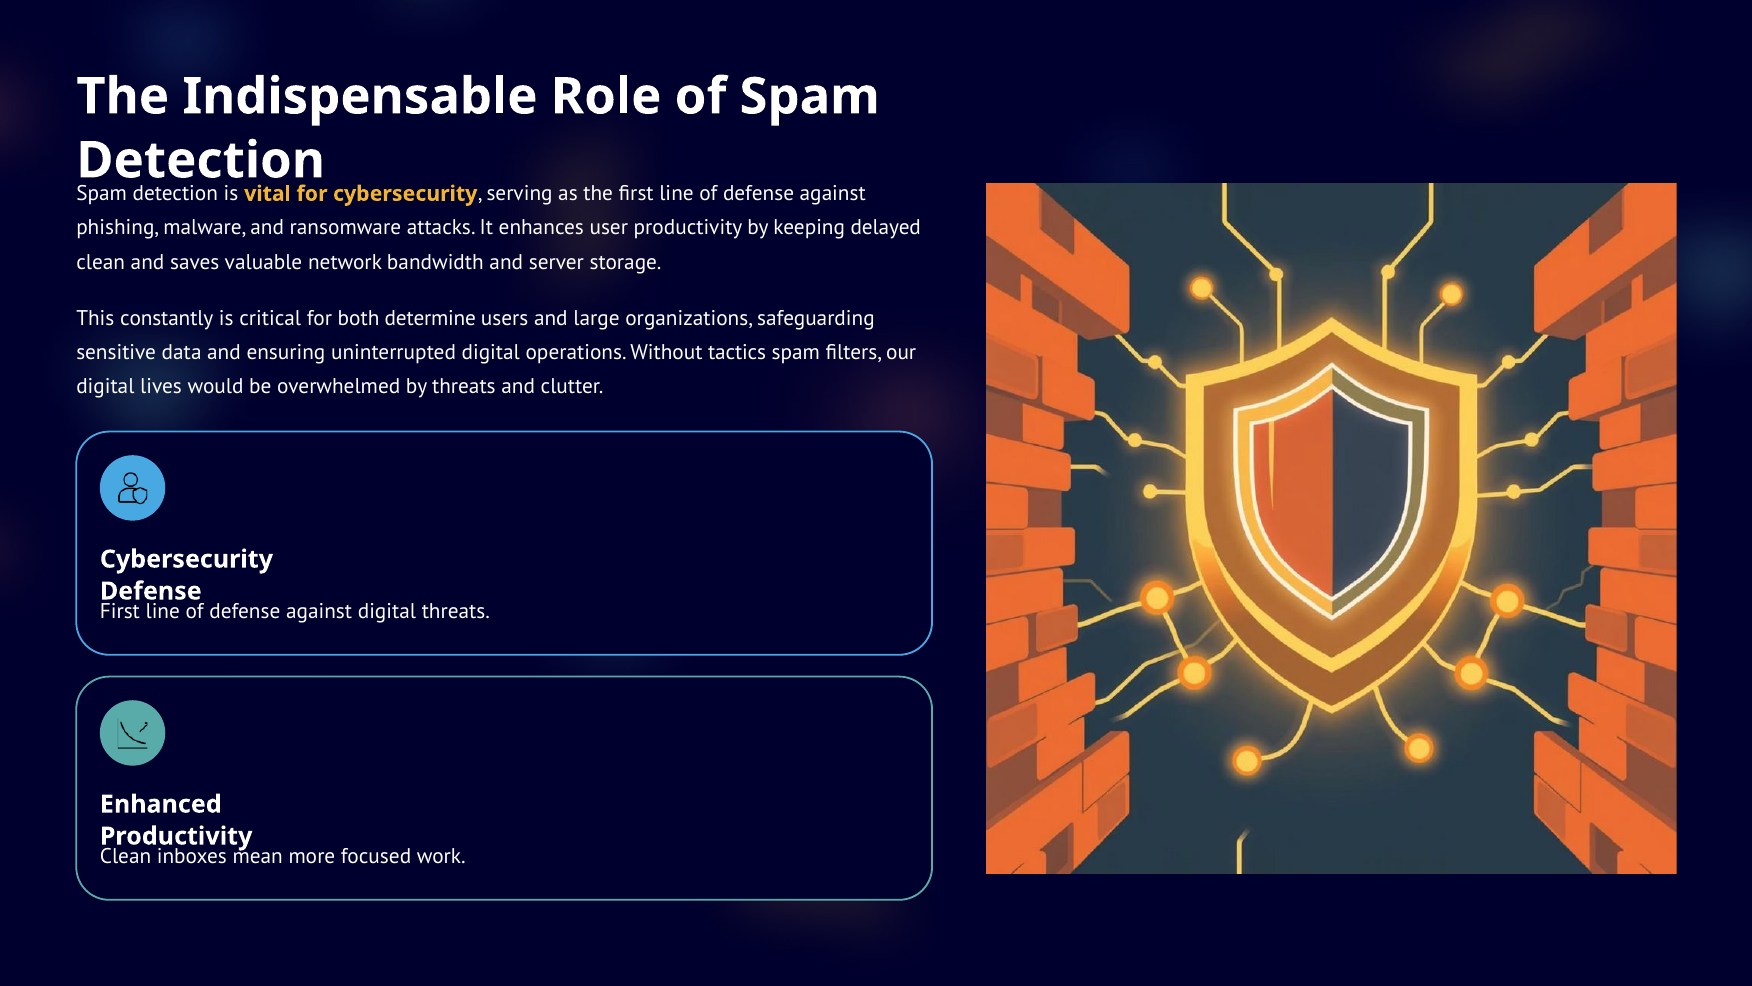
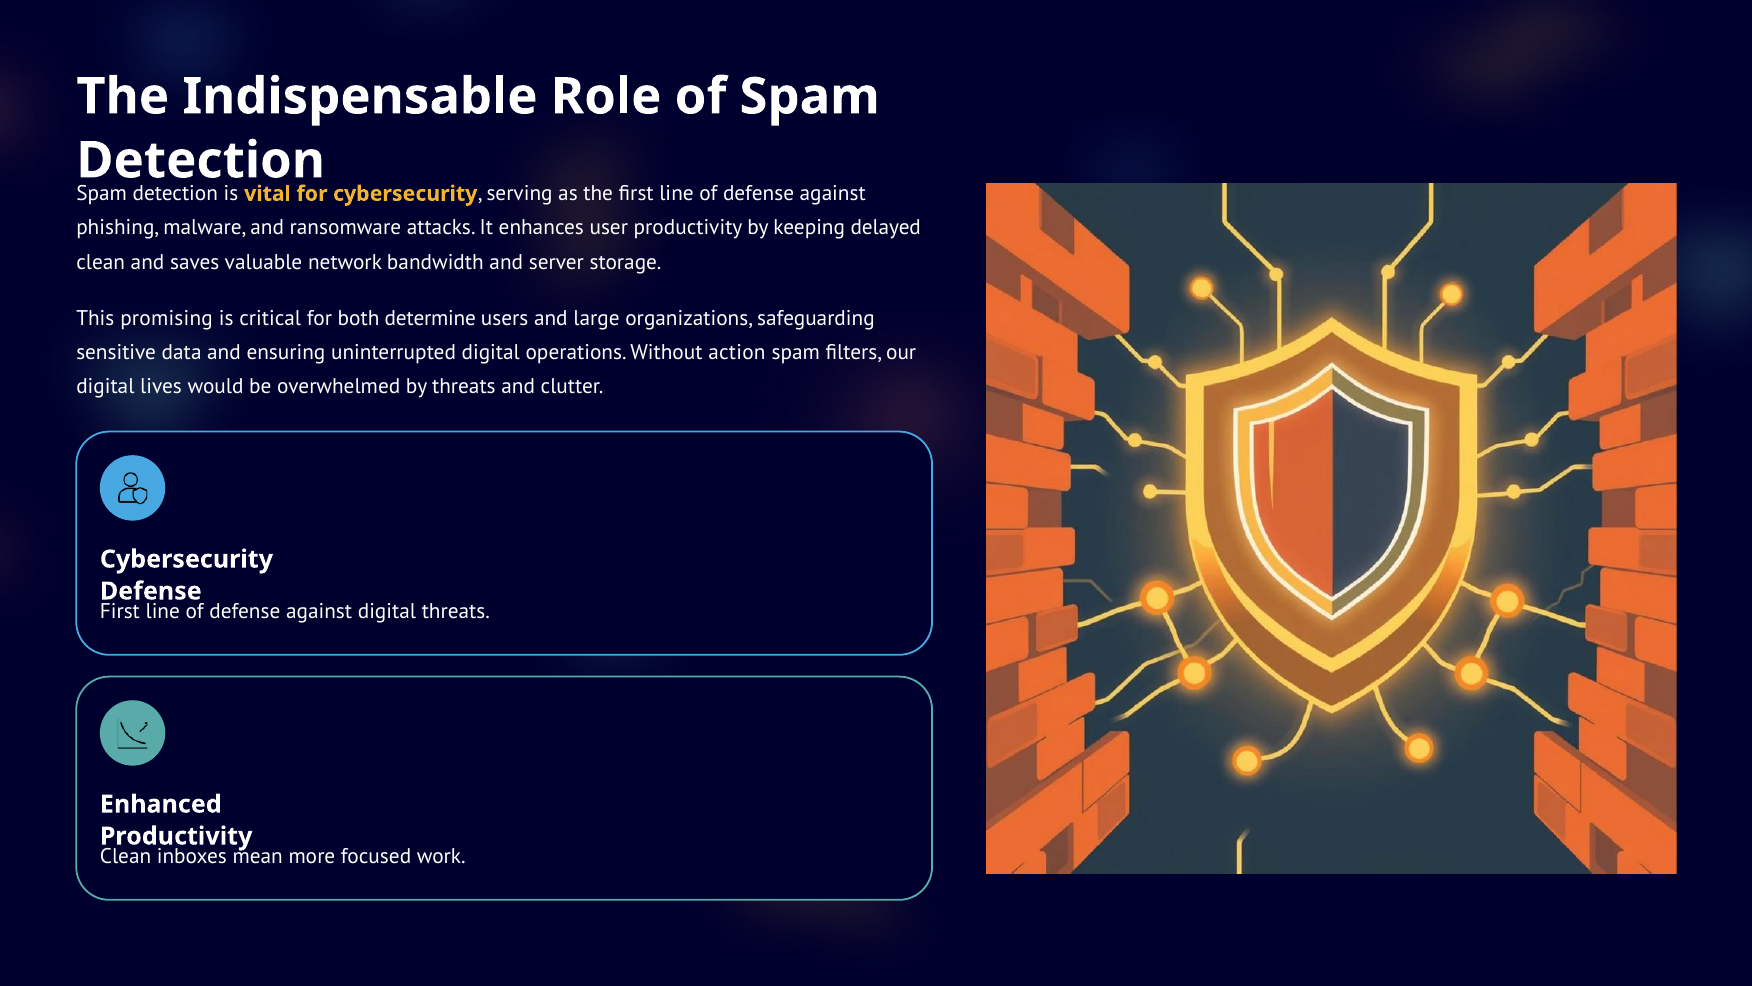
constantly: constantly -> promising (167, 318)
tactics: tactics -> action (737, 352)
